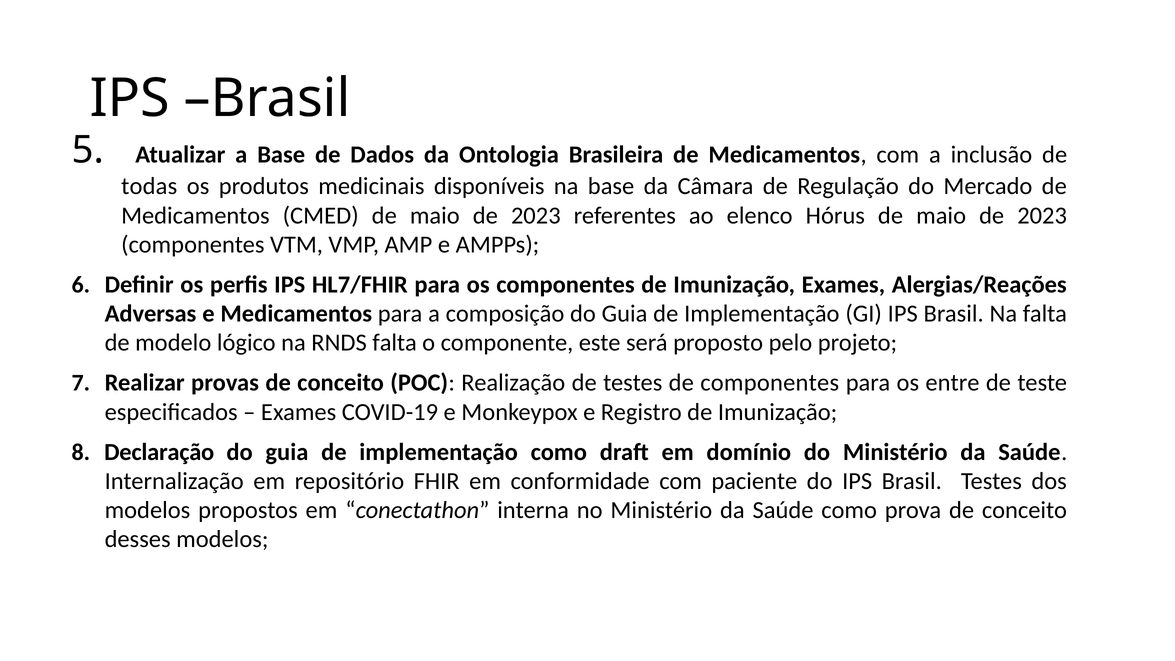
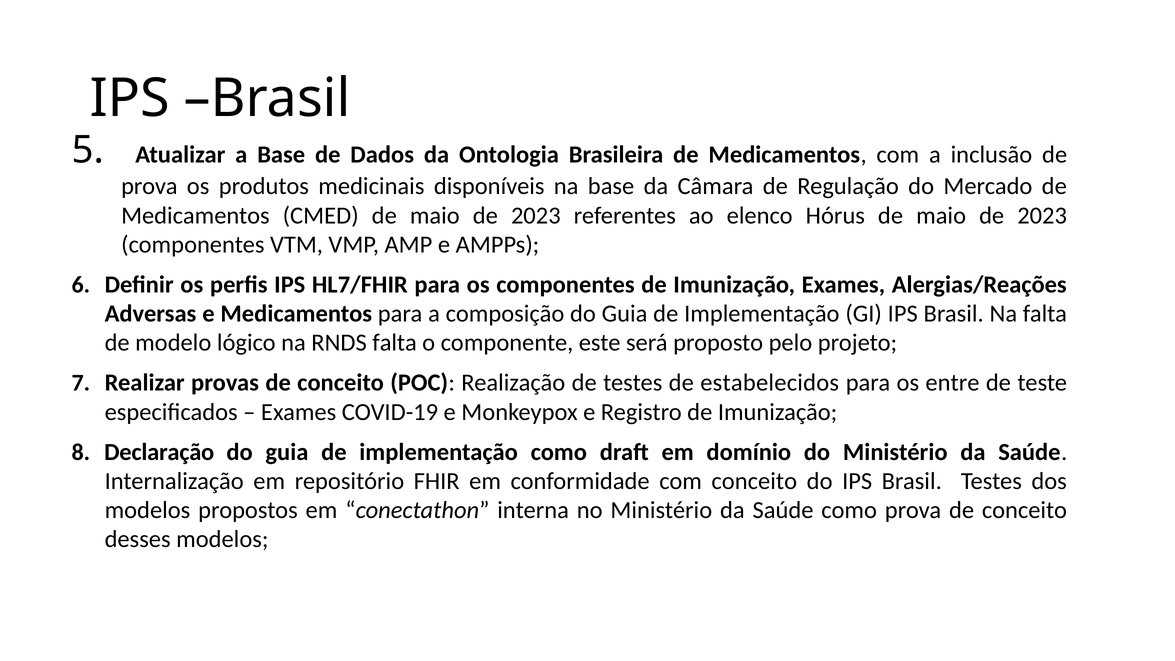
todas: todas -> prova (149, 186)
de componentes: componentes -> estabelecidos (770, 383)
com paciente: paciente -> conceito (754, 481)
